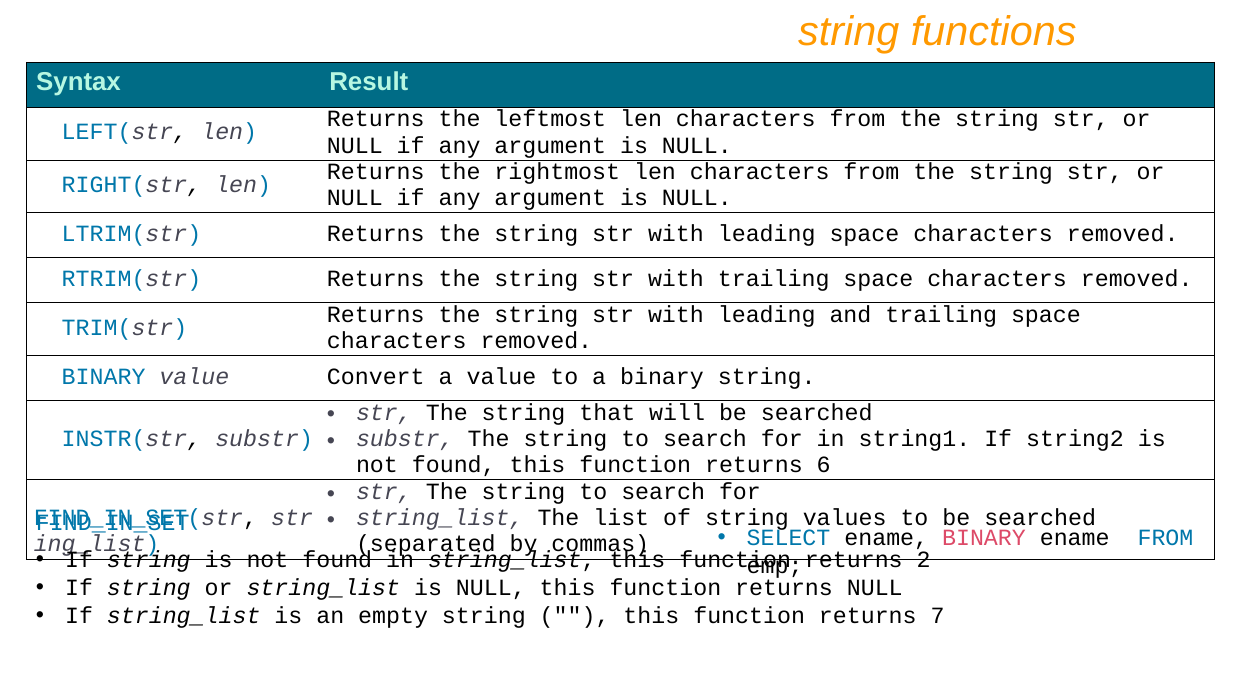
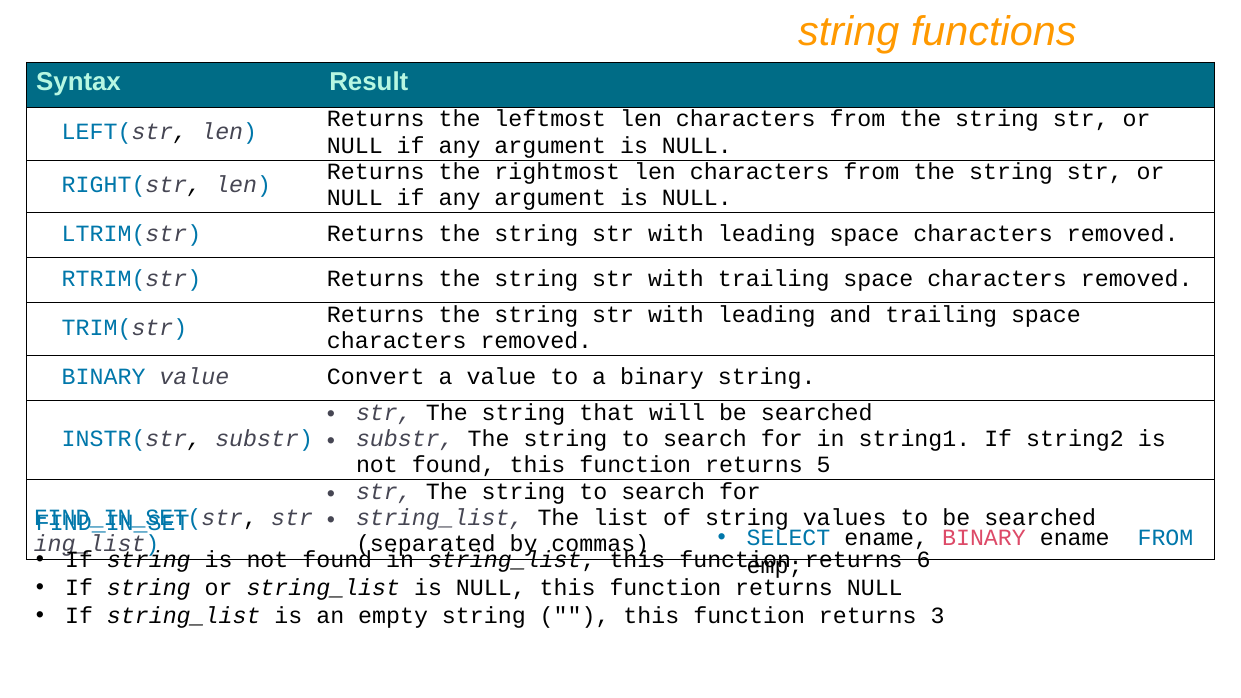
6: 6 -> 5 (824, 465)
2: 2 -> 6 (924, 560)
7: 7 -> 3 (938, 616)
